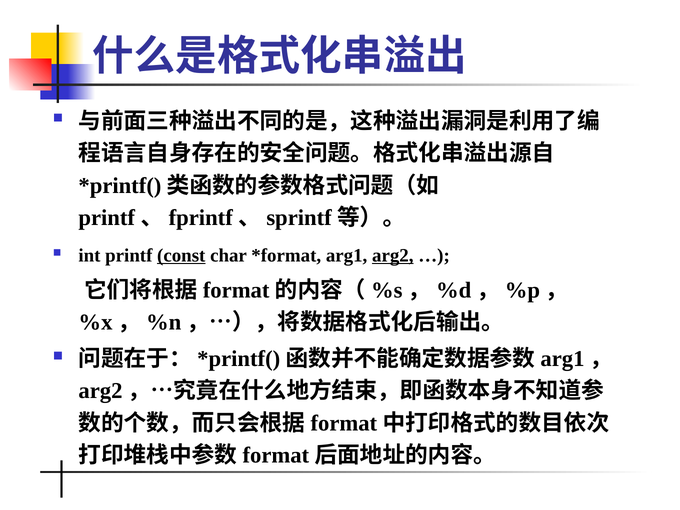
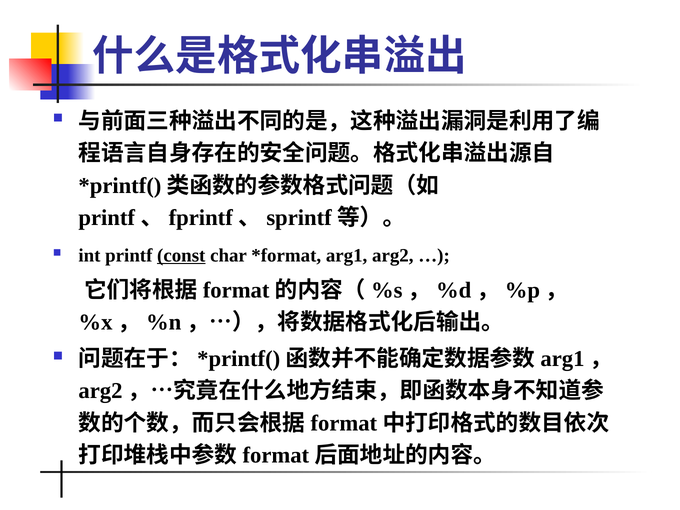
arg2 underline: present -> none (393, 256)
